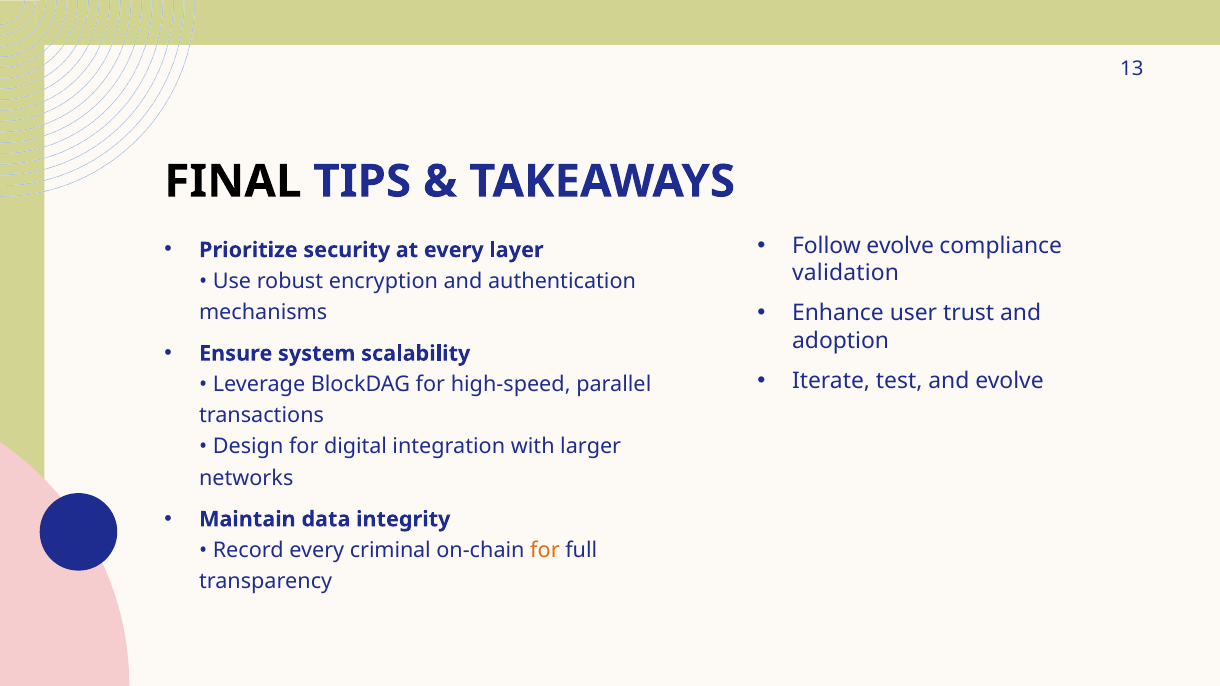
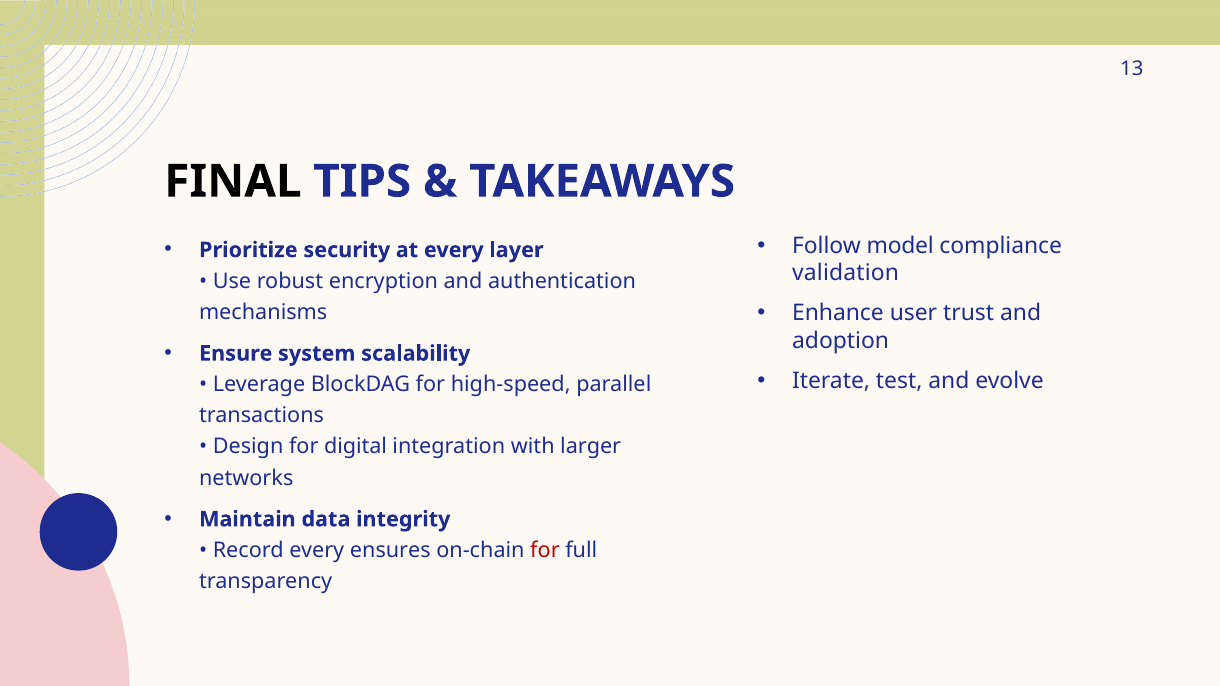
Follow evolve: evolve -> model (900, 246)
criminal: criminal -> ensures (390, 551)
for colour: orange -> red (545, 551)
